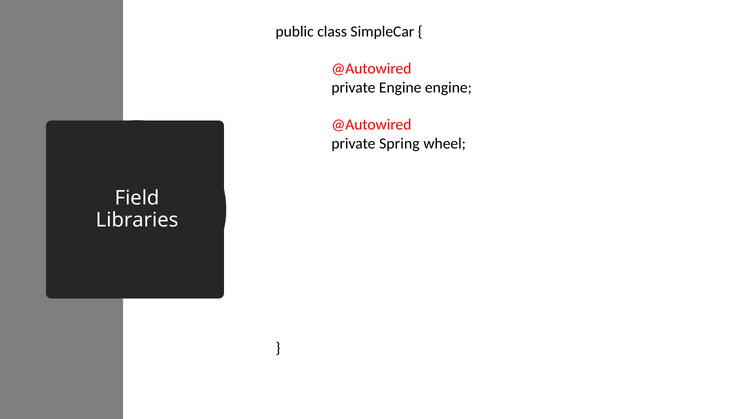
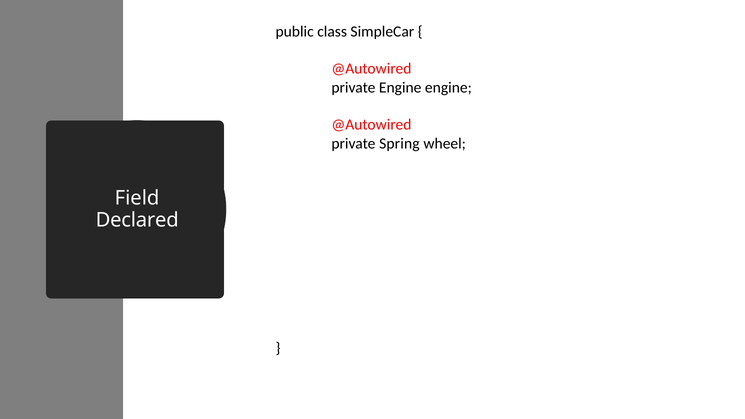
Libraries: Libraries -> Declared (137, 220)
